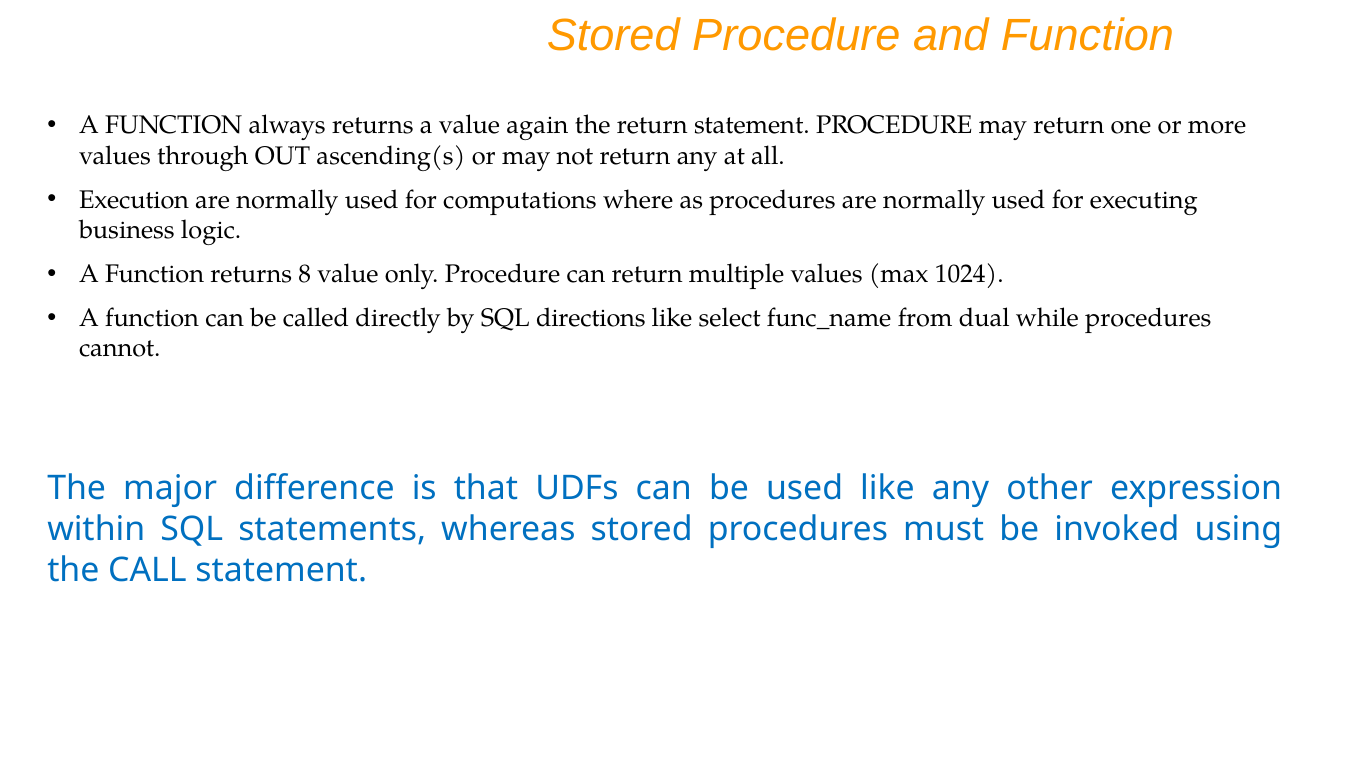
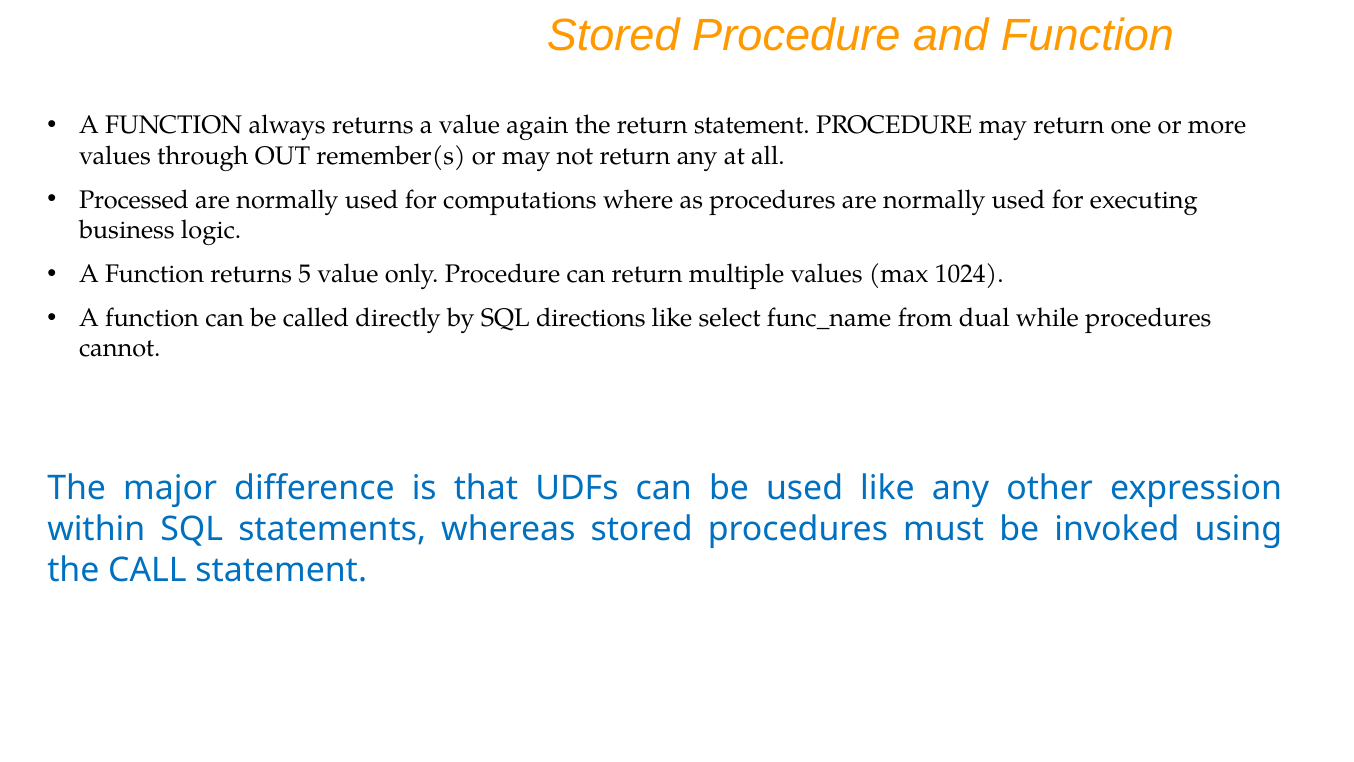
ascending(s: ascending(s -> remember(s (391, 156)
Execution: Execution -> Processed (134, 200)
8: 8 -> 5 (305, 274)
